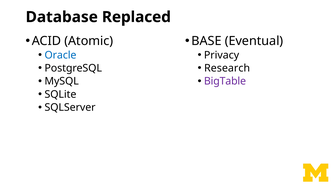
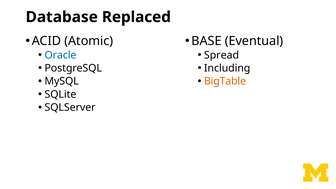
Privacy: Privacy -> Spread (222, 55)
Research: Research -> Including (227, 68)
BigTable colour: purple -> orange (225, 81)
